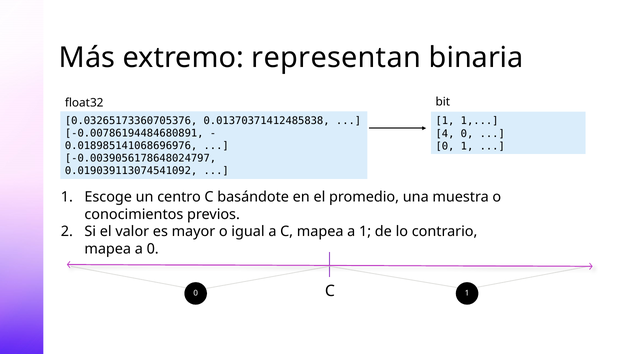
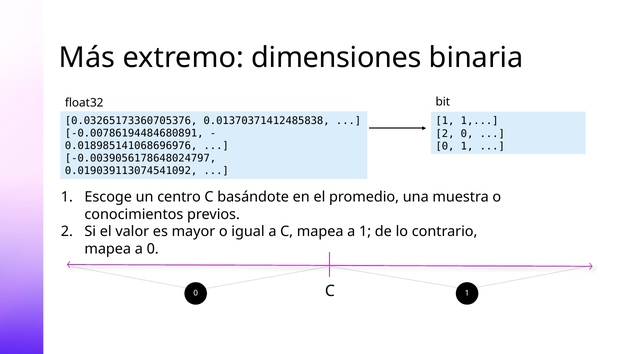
representan: representan -> dimensiones (336, 58)
4: 4 -> 2 (445, 134)
